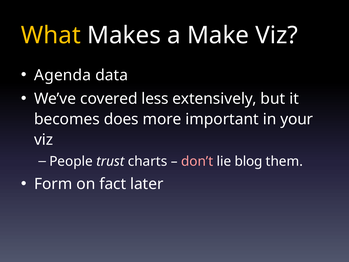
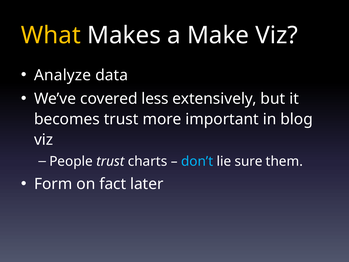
Agenda: Agenda -> Analyze (63, 75)
becomes does: does -> trust (121, 119)
your: your -> blog (297, 119)
don’t colour: pink -> light blue (197, 161)
blog: blog -> sure (249, 161)
